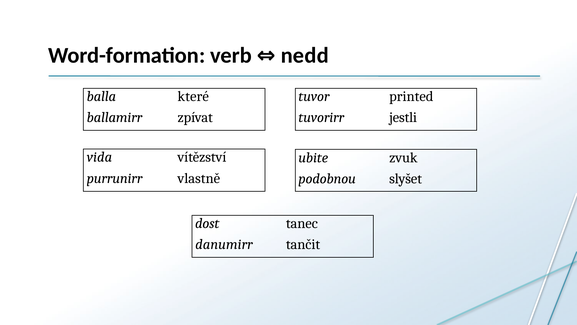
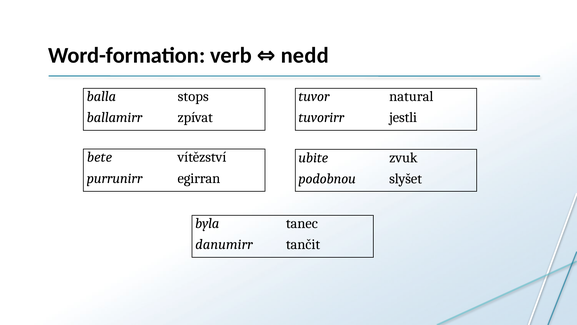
které: které -> stops (193, 96)
printed: printed -> natural (411, 96)
vida: vida -> bete (99, 157)
vlastně: vlastně -> egirran (199, 178)
dost: dost -> byla (207, 223)
